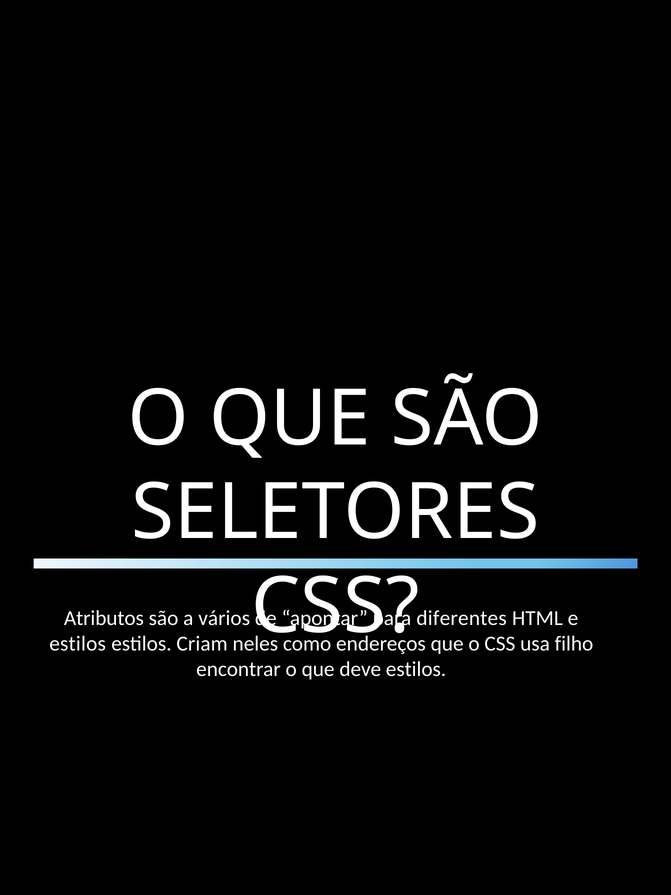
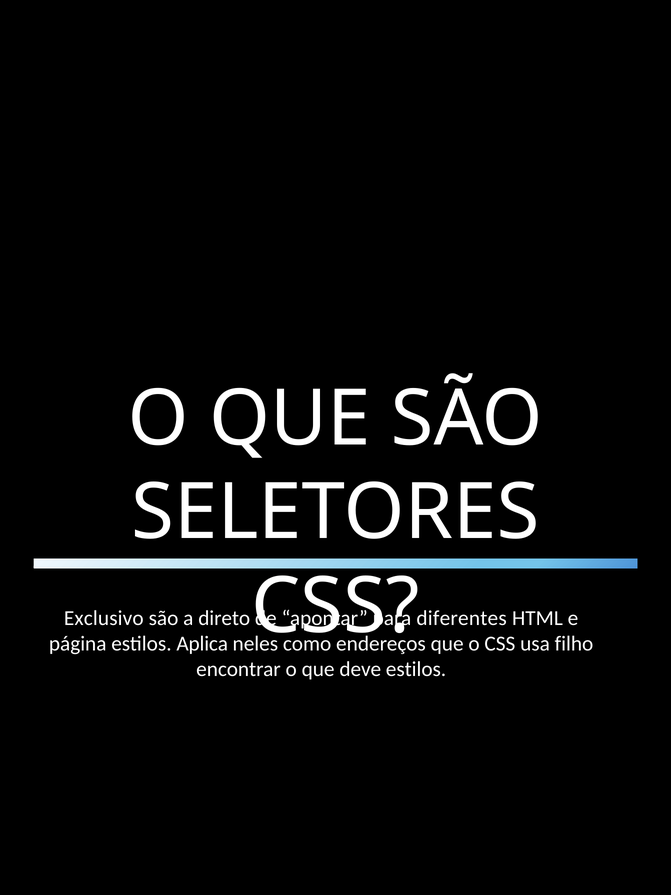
Atributos: Atributos -> Exclusivo (104, 618)
vários: vários -> direto (224, 618)
estilos: estilos -> página (78, 644)
Criam: Criam -> Aplica (202, 644)
